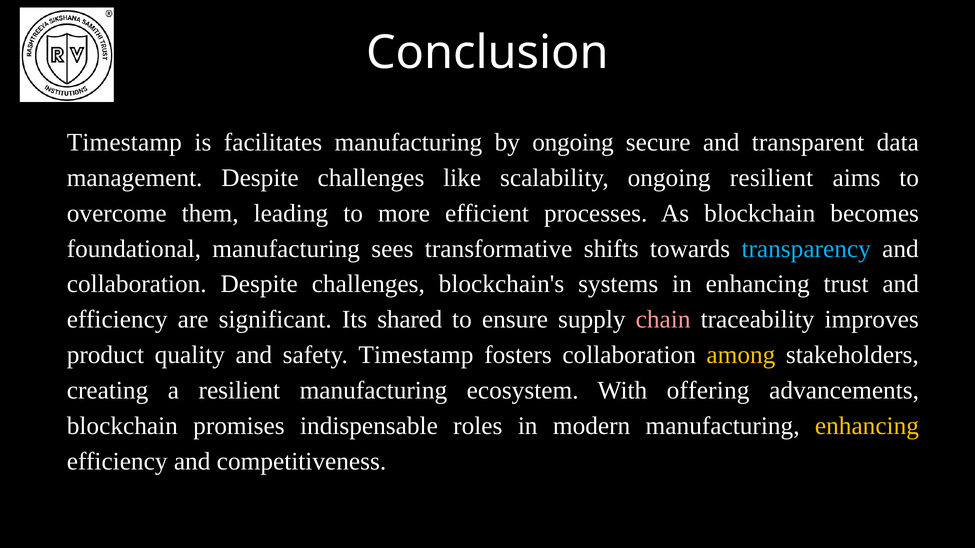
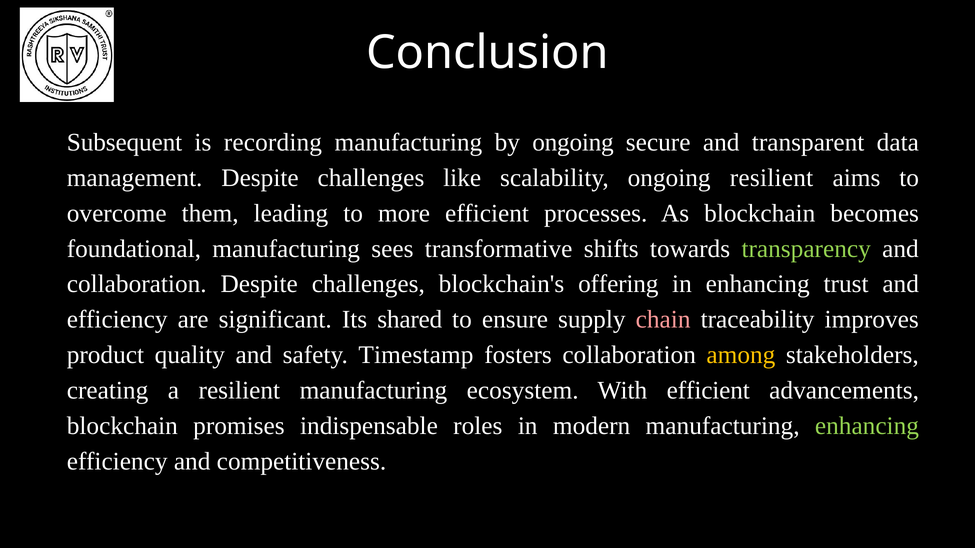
Timestamp: Timestamp -> Subsequent (125, 143)
facilitates: facilitates -> recording (273, 143)
transparency colour: light blue -> light green (806, 249)
systems: systems -> offering (618, 284)
With offering: offering -> efficient (708, 391)
enhancing colour: yellow -> light green (867, 426)
